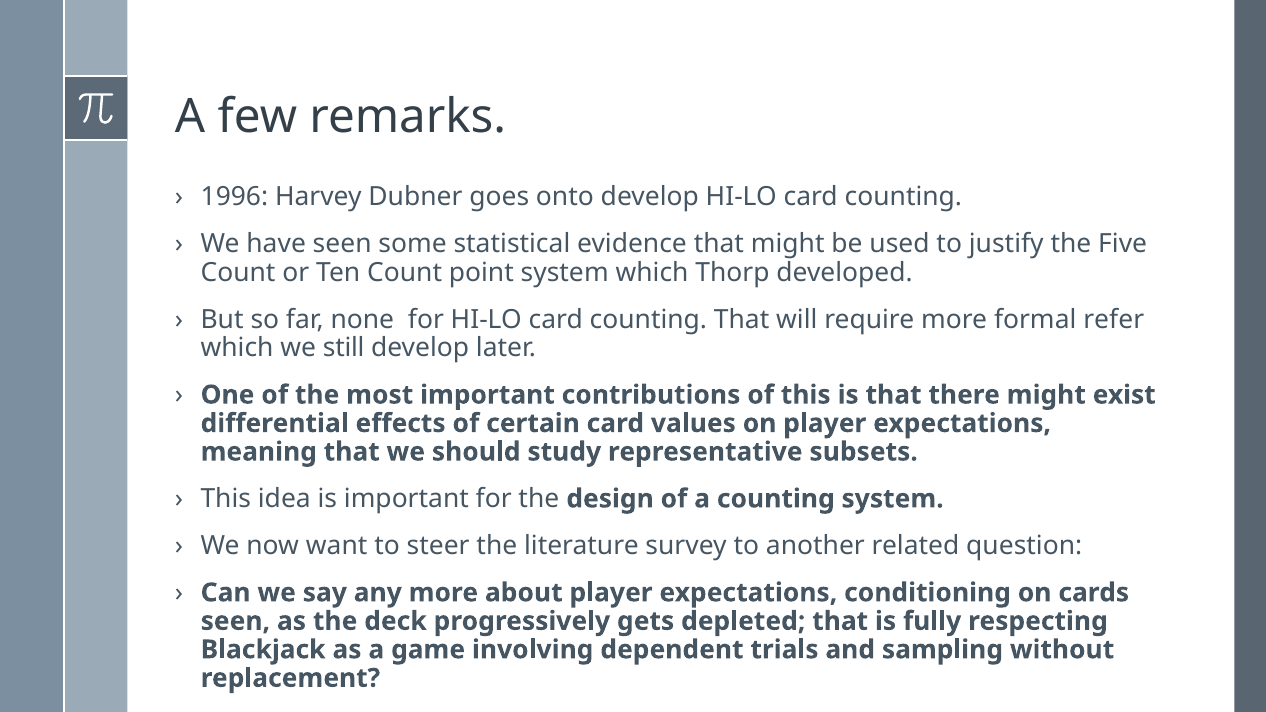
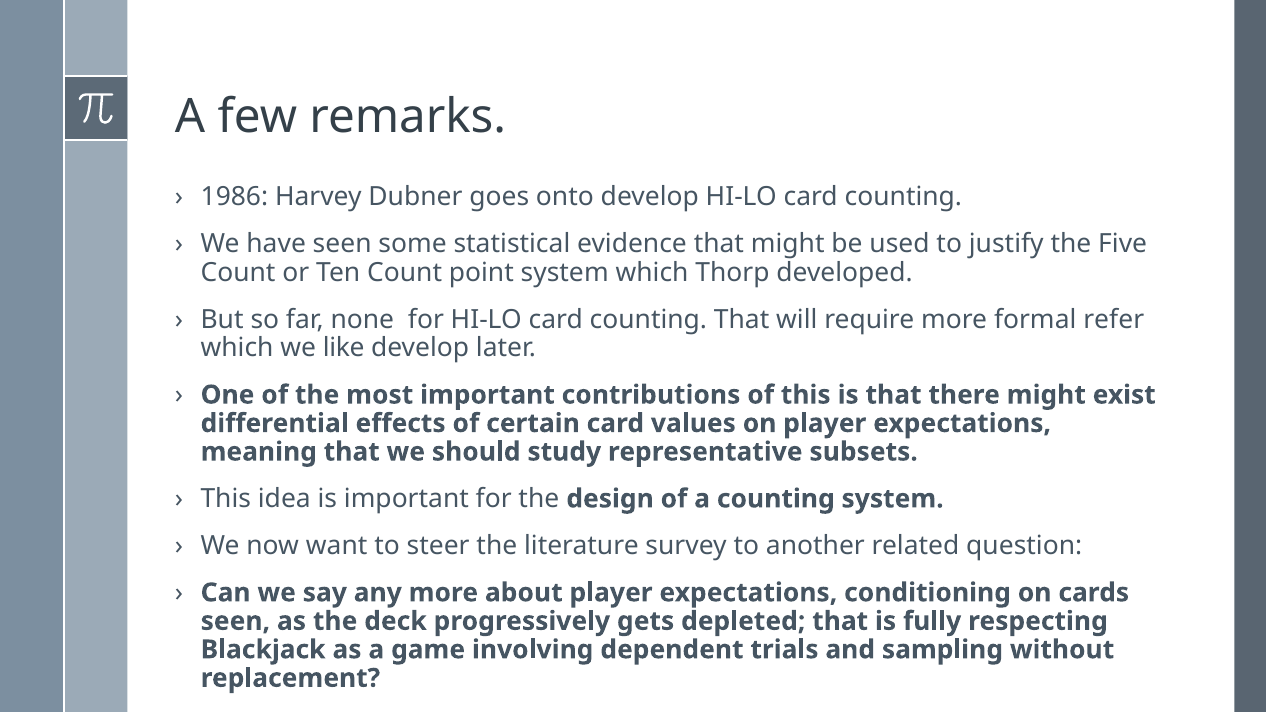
1996: 1996 -> 1986 (234, 197)
still: still -> like (344, 348)
